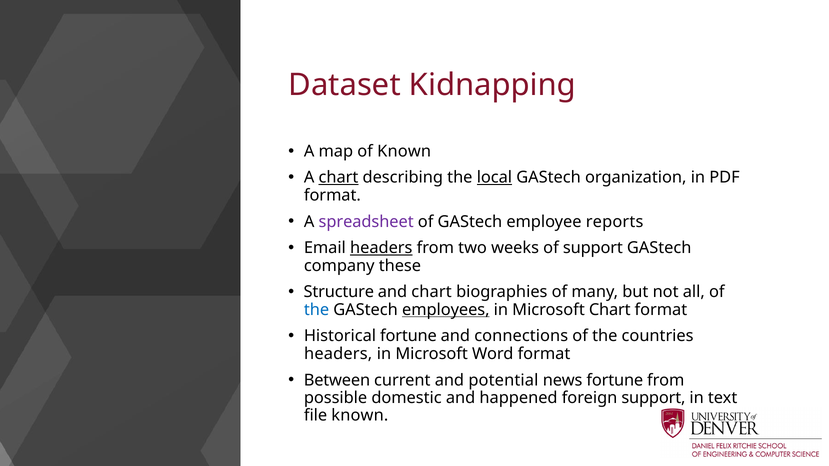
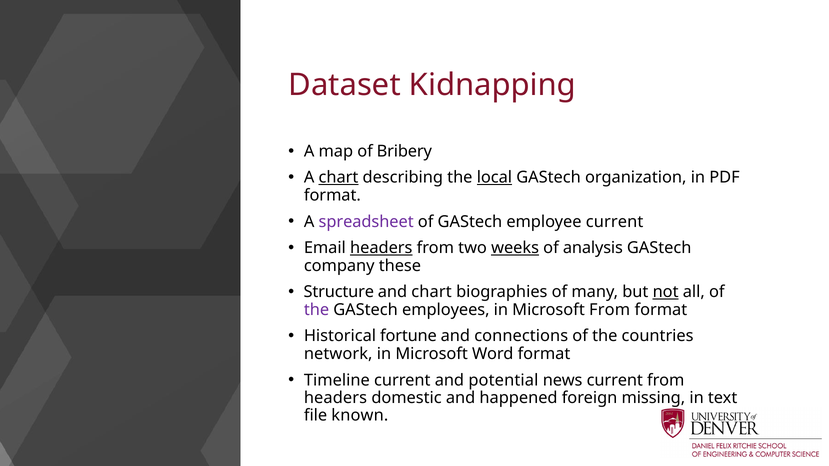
of Known: Known -> Bribery (404, 151)
employee reports: reports -> current (615, 222)
weeks underline: none -> present (515, 248)
of support: support -> analysis (593, 248)
not underline: none -> present (666, 292)
the colour: blue -> purple (317, 310)
employees underline: present -> none (446, 310)
Microsoft Chart: Chart -> From (610, 310)
headers: headers -> network (338, 354)
Between: Between -> Timeline (337, 380)
news fortune: fortune -> current (615, 380)
possible: possible -> headers (335, 398)
foreign support: support -> missing (653, 398)
